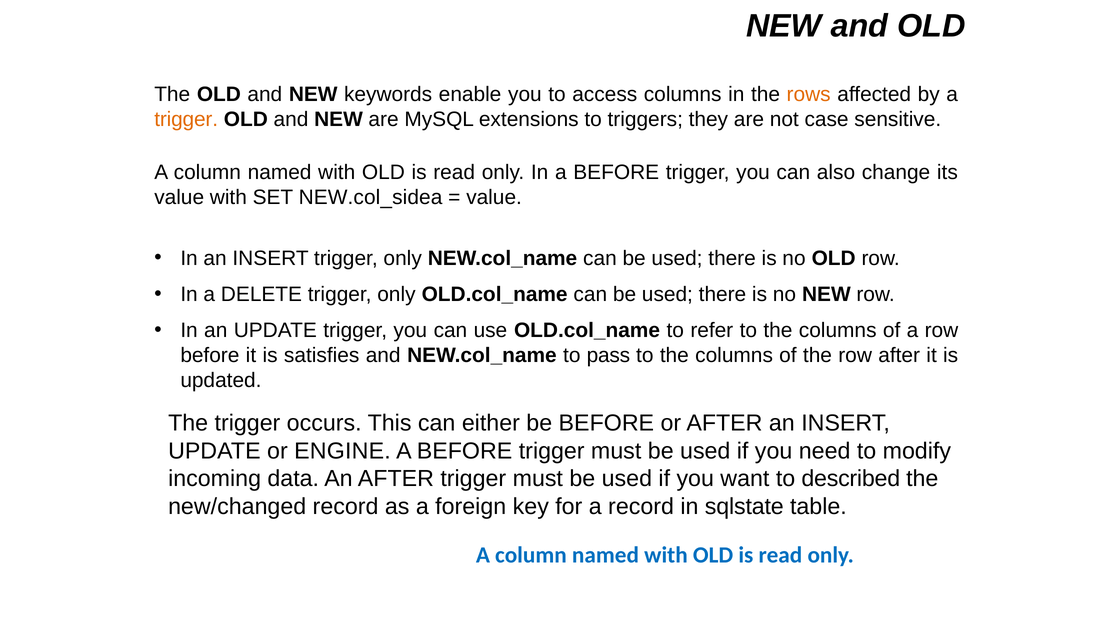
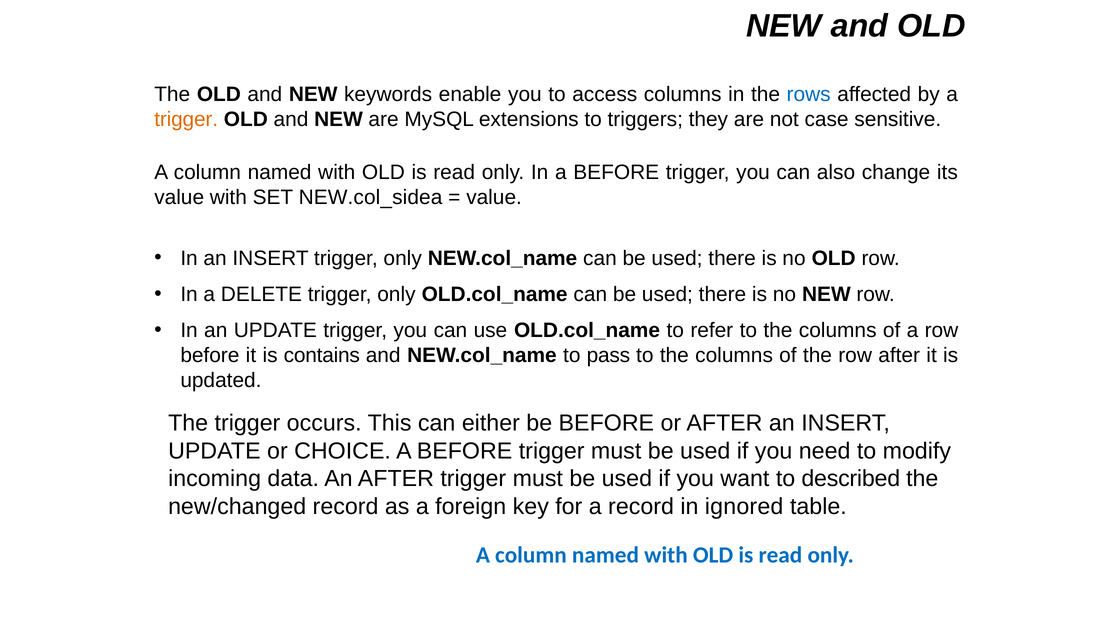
rows colour: orange -> blue (809, 95)
satisfies: satisfies -> contains (322, 356)
ENGINE: ENGINE -> CHOICE (343, 451)
sqlstate: sqlstate -> ignored (744, 507)
